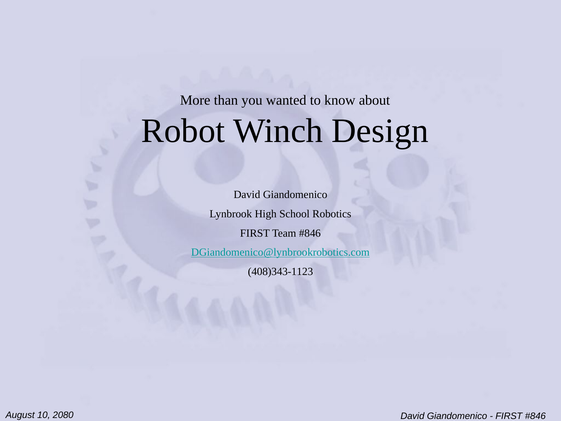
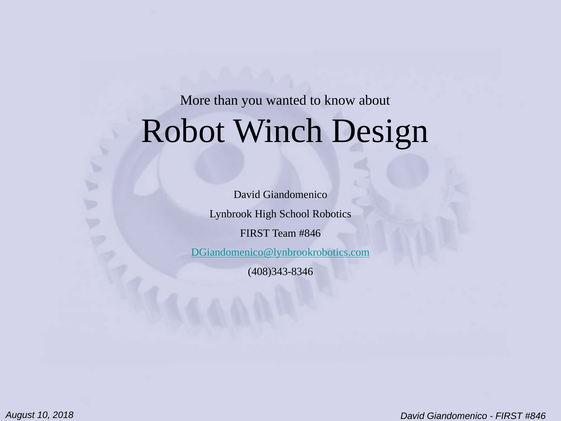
408)343-1123: 408)343-1123 -> 408)343-8346 (280, 271)
2080: 2080 -> 2018 (63, 415)
